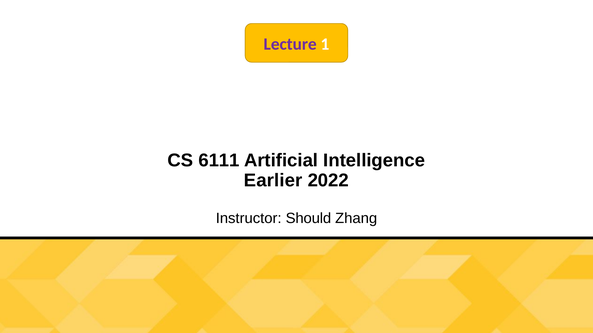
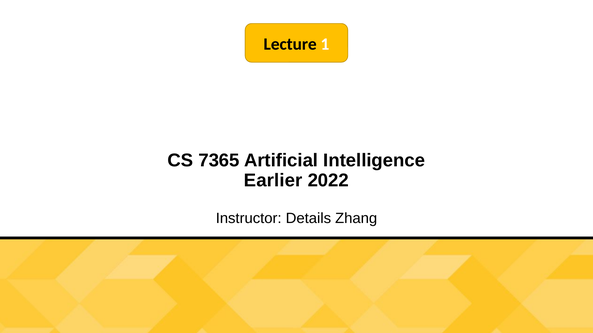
Lecture colour: purple -> black (290, 44)
6111: 6111 -> 7365 (219, 161)
Should: Should -> Details (308, 219)
